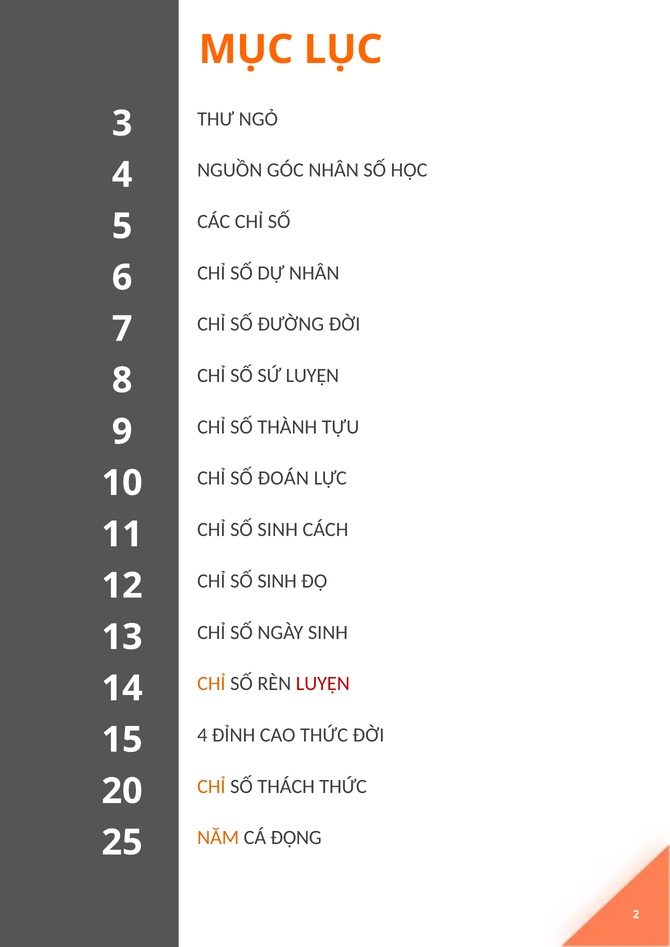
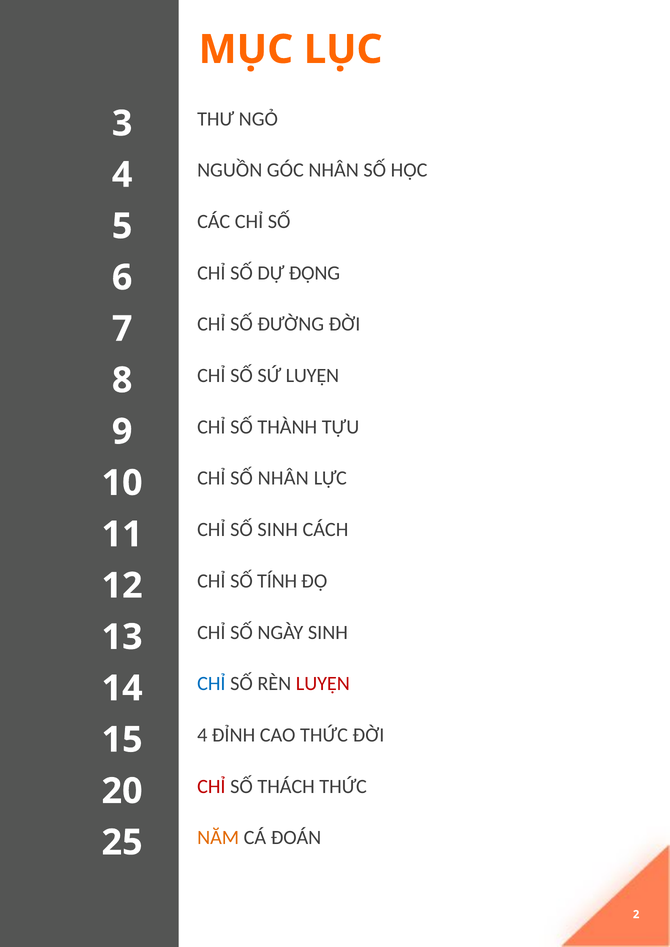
DỰ NHÂN: NHÂN -> ĐỘNG (314, 273)
SỐ ĐOÁN: ĐOÁN -> NHÂN (283, 478)
12 CHỈ SỐ SINH: SINH -> TÍNH (277, 581)
CHỈ colour: orange -> blue (211, 684)
CHỈ colour: orange -> red (211, 786)
ĐỘNG: ĐỘNG -> ĐOÁN (296, 838)
